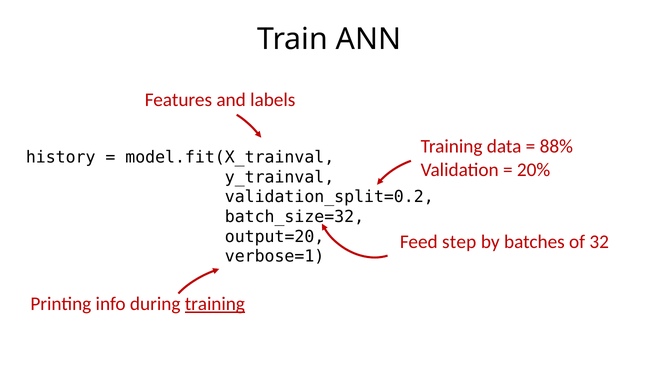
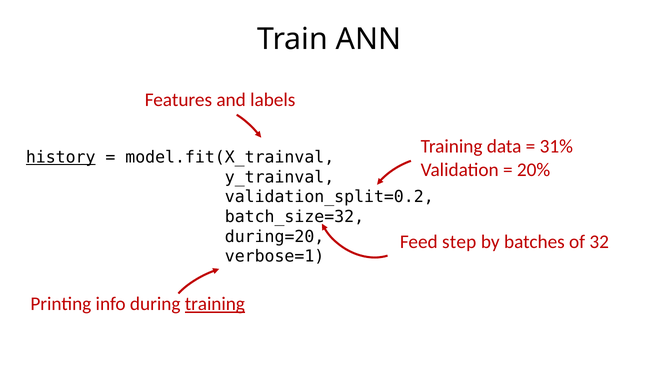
88%: 88% -> 31% (556, 146)
history underline: none -> present (61, 157)
output=20: output=20 -> during=20 (275, 236)
